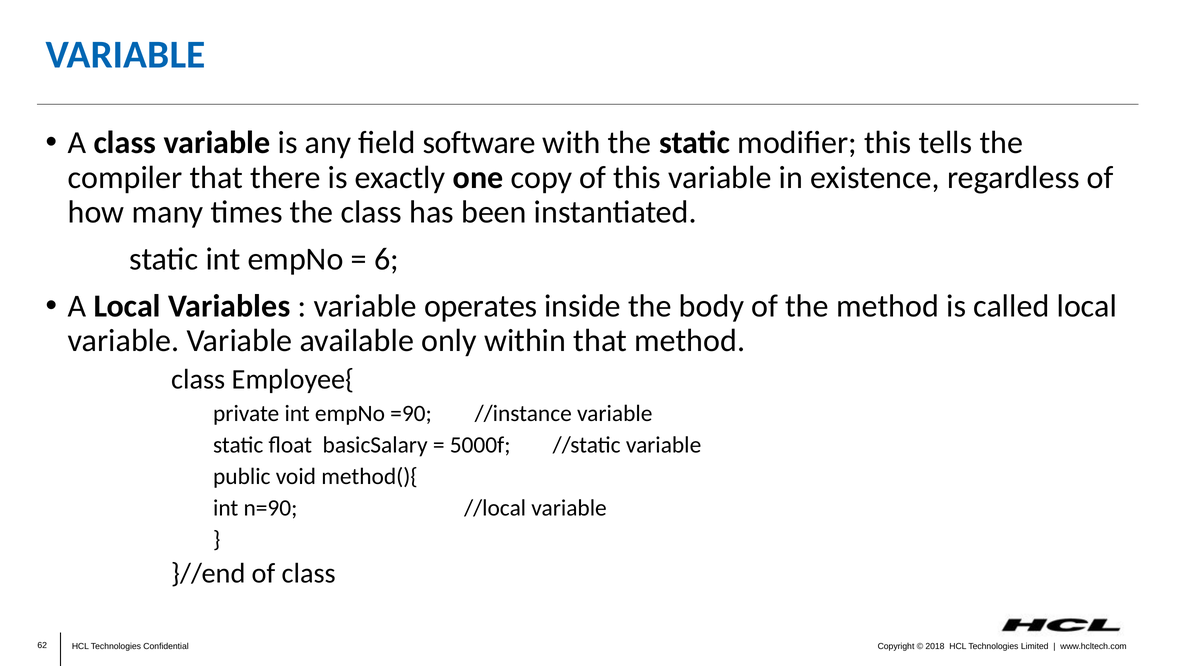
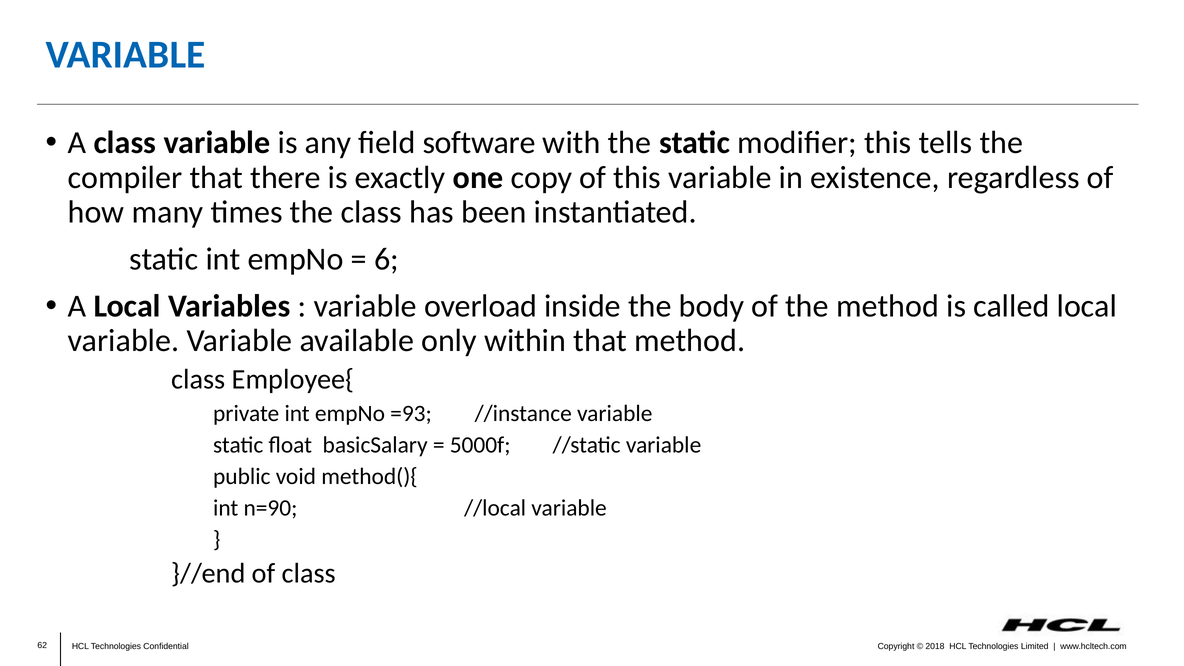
operates: operates -> overload (481, 306)
=90: =90 -> =93 (411, 414)
